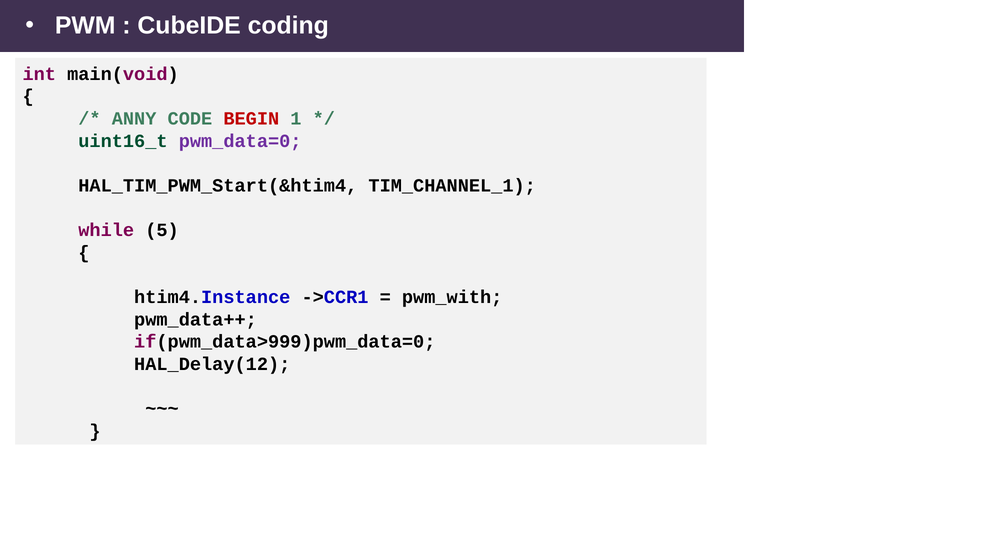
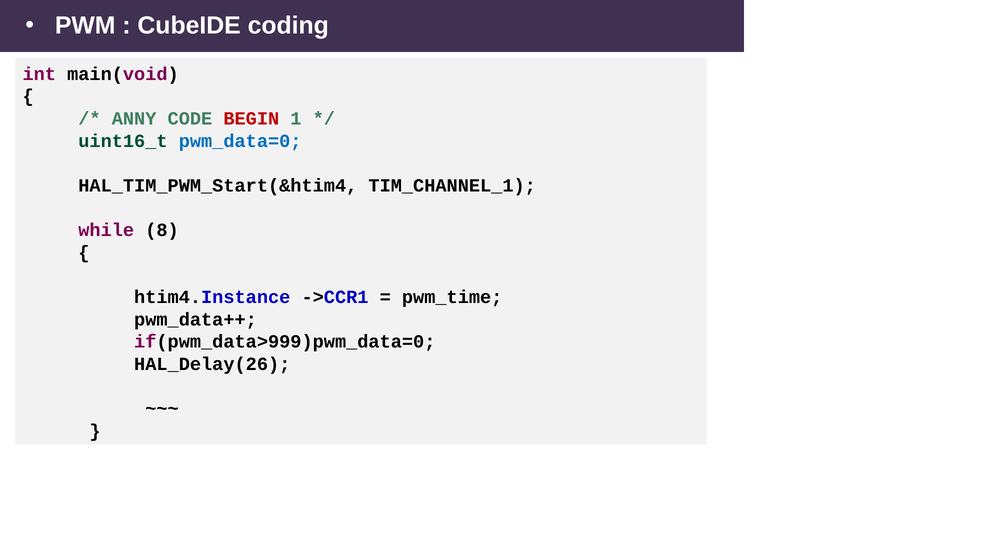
pwm_data=0 colour: purple -> blue (240, 141)
5: 5 -> 8 (162, 230)
pwm_with: pwm_with -> pwm_time (452, 297)
HAL_Delay(12: HAL_Delay(12 -> HAL_Delay(26 (212, 364)
